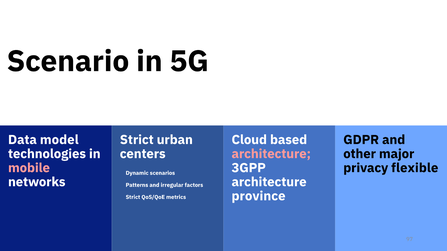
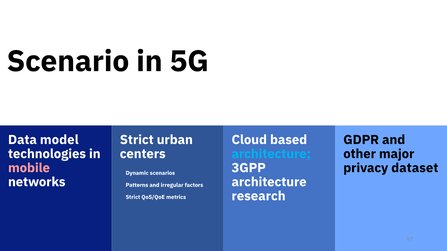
architecture colour: pink -> light blue (271, 154)
flexible: flexible -> dataset (415, 168)
province: province -> research (259, 196)
